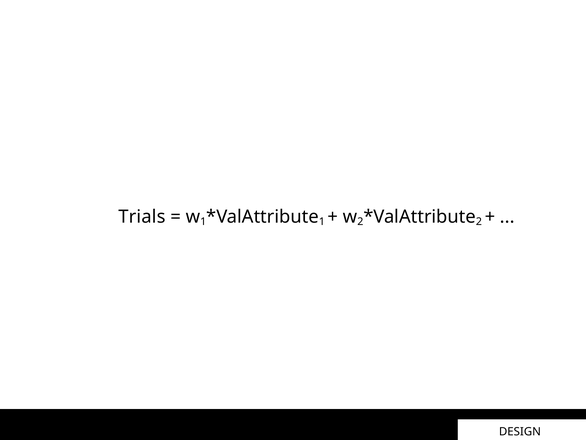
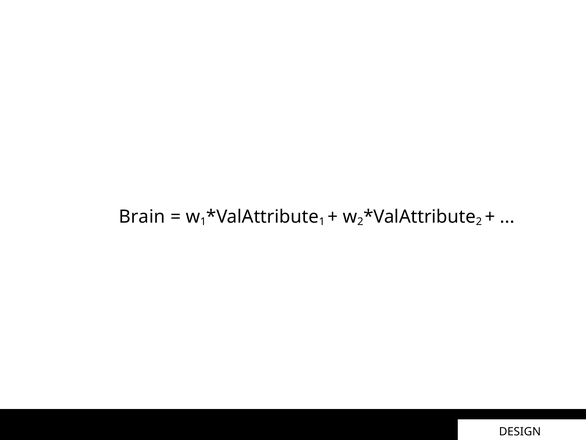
Trials: Trials -> Brain (142, 216)
